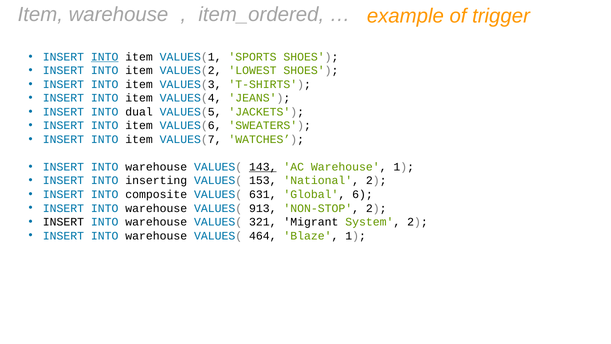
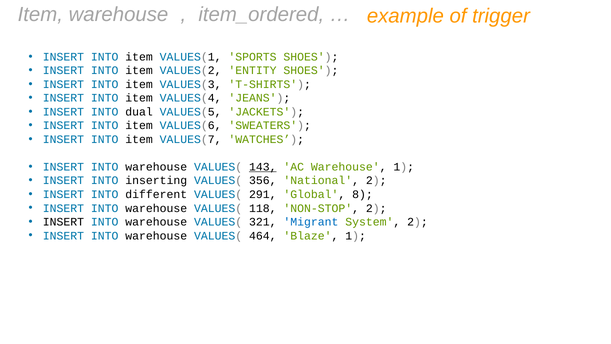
INTO underline: present -> none (105, 57)
LOWEST: LOWEST -> ENTITY (252, 71)
153: 153 -> 356 (263, 181)
composite: composite -> different (156, 194)
631: 631 -> 291 (263, 194)
6: 6 -> 8 (362, 194)
913: 913 -> 118 (263, 208)
Migrant colour: black -> blue (311, 222)
